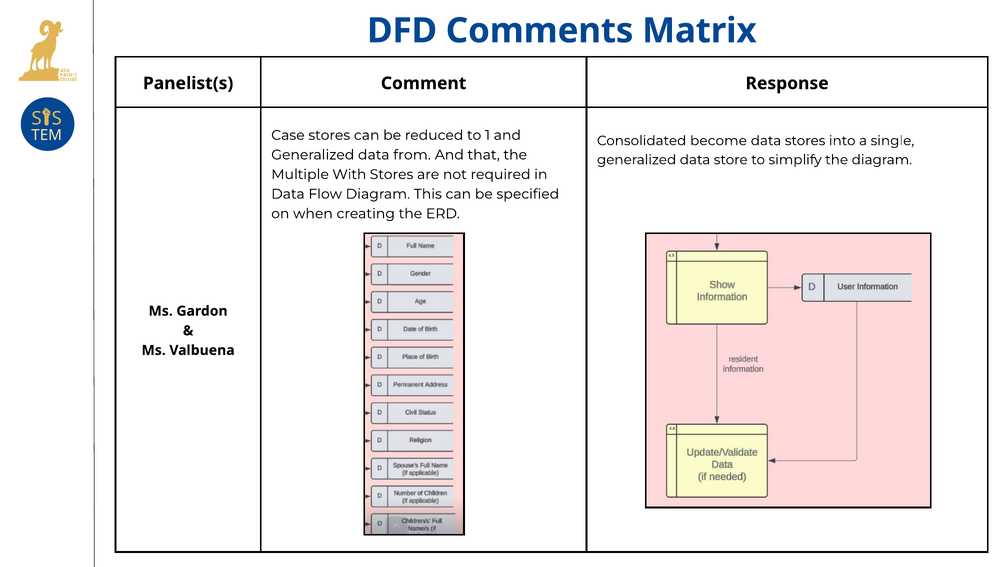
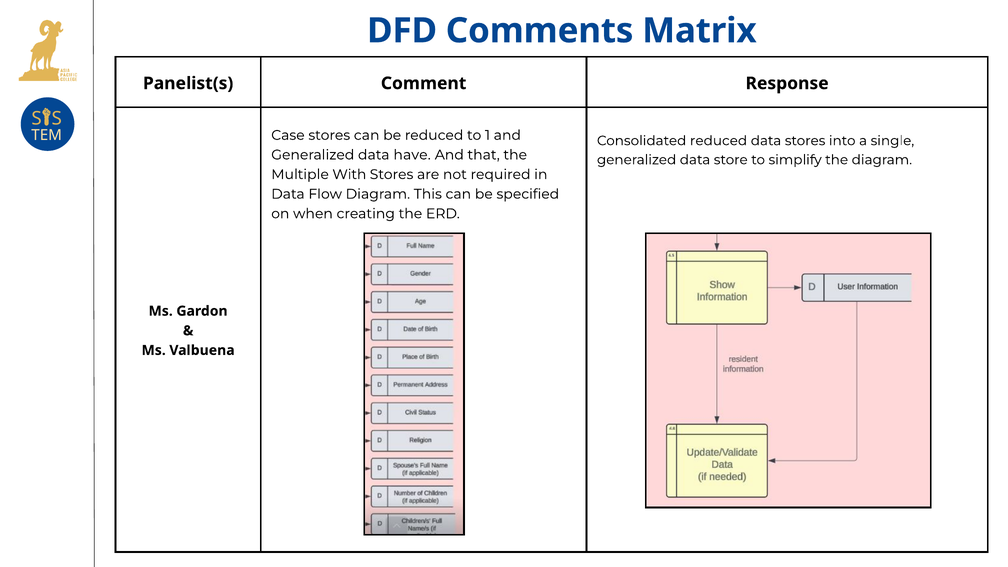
Consolidated become: become -> reduced (719, 141)
from: from -> have (412, 155)
